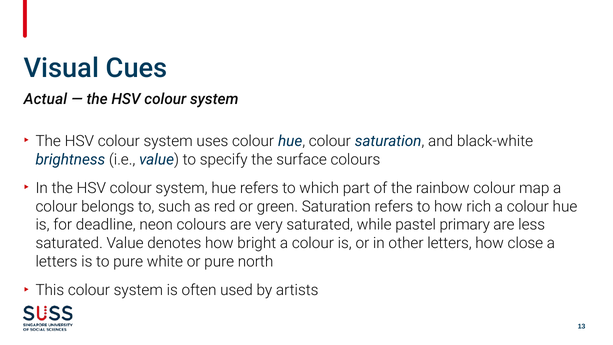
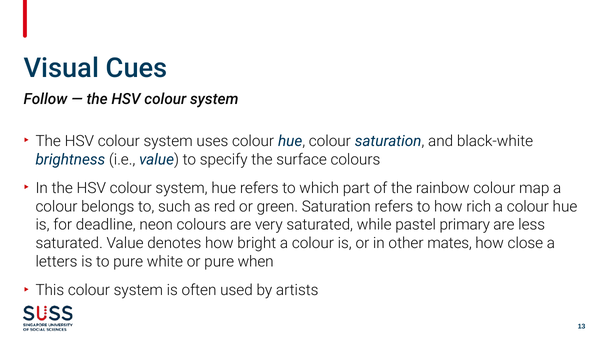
Actual: Actual -> Follow (45, 99)
other letters: letters -> mates (450, 243)
north: north -> when (256, 262)
